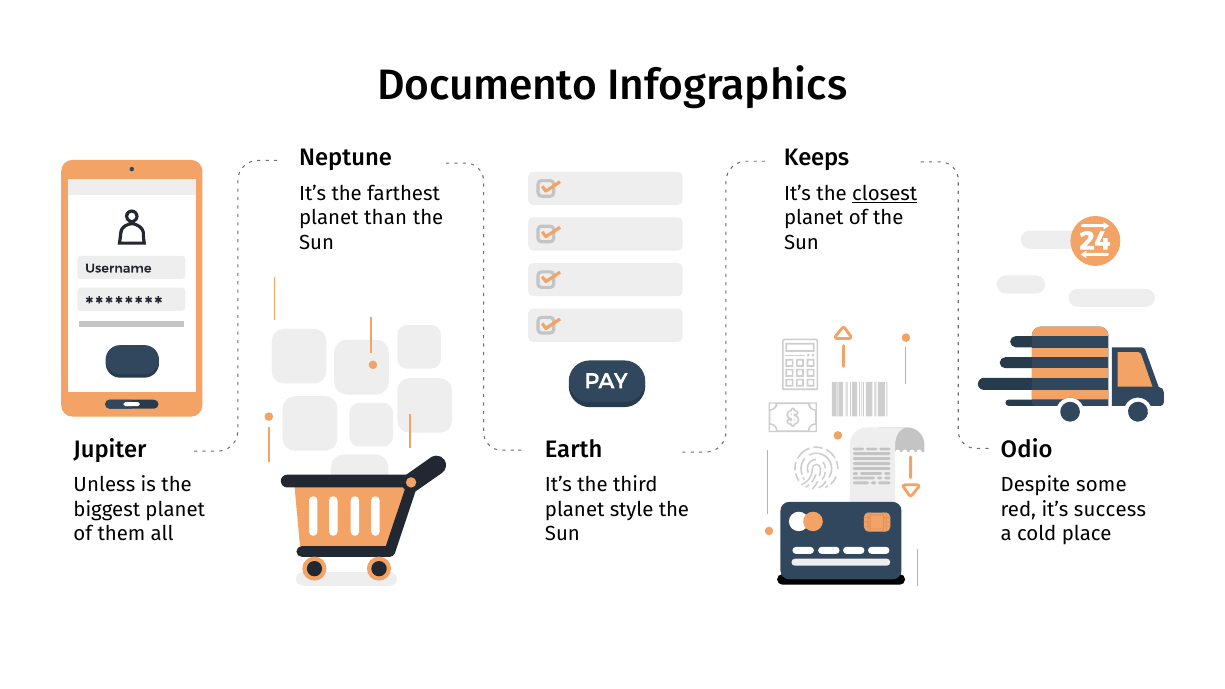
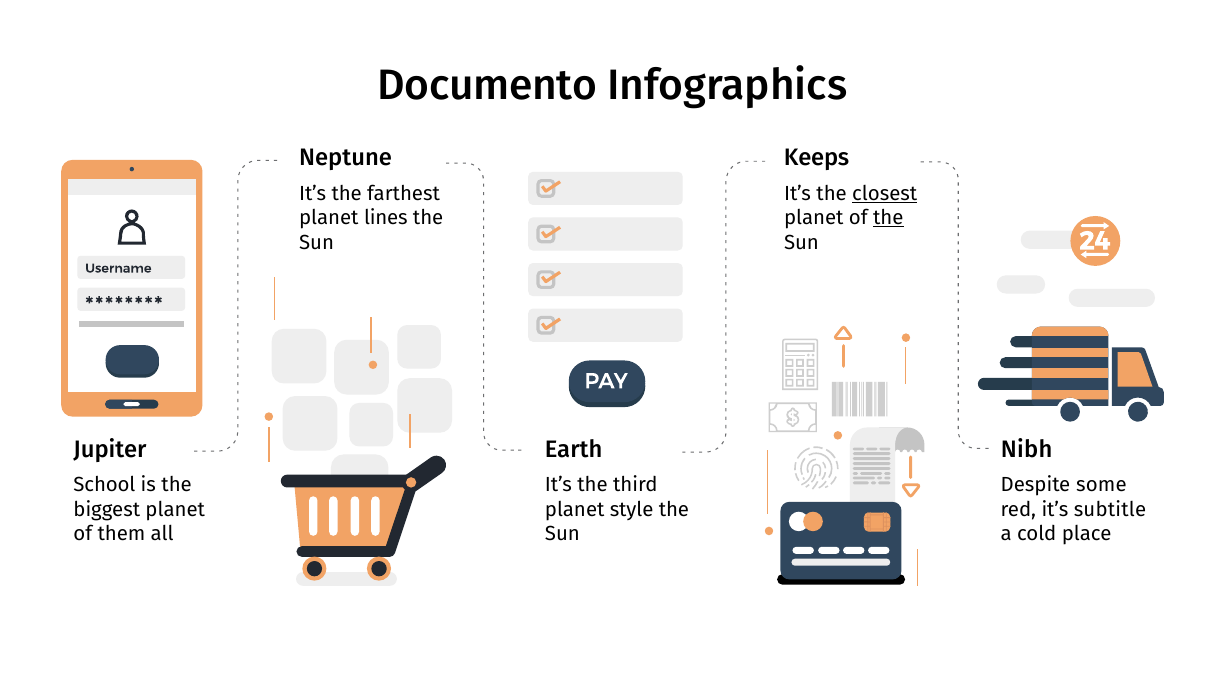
than: than -> lines (386, 218)
the underline: none -> present (888, 218)
Odio: Odio -> Nibh (1027, 450)
Unless: Unless -> School (104, 485)
success: success -> subtitle (1110, 510)
